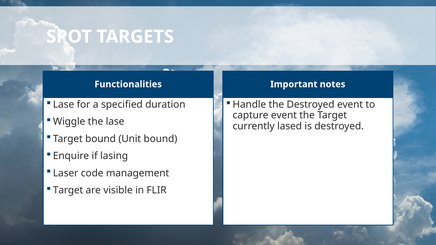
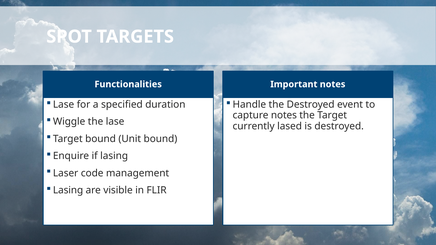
capture event: event -> notes (284, 115)
Target: Target -> Lasing (68, 190)
